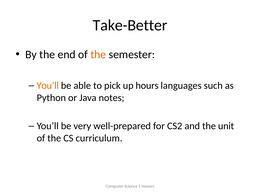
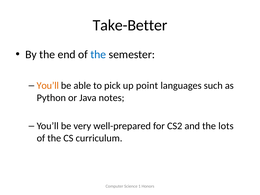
the colour: orange -> blue (98, 55)
hours: hours -> point (147, 86)
unit: unit -> lots (226, 126)
